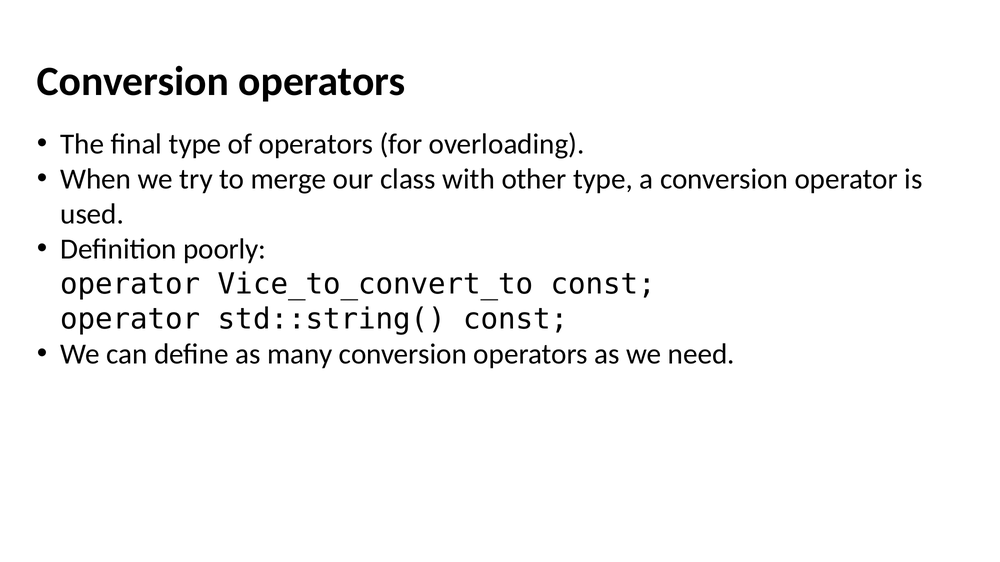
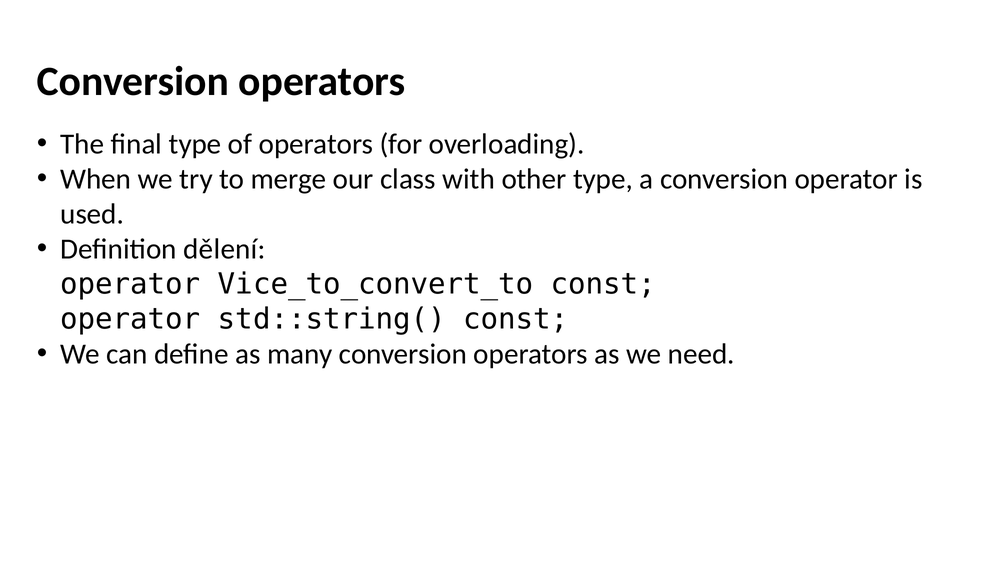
poorly: poorly -> dělení (224, 249)
